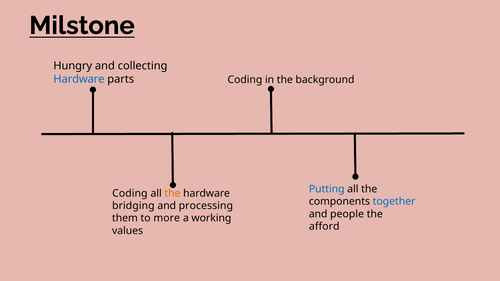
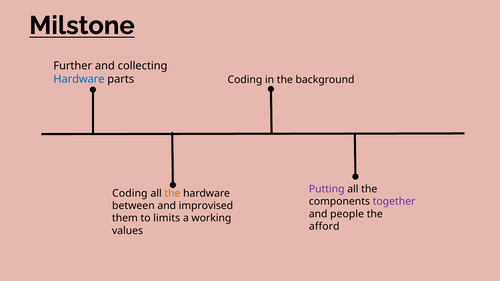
Hungry: Hungry -> Further (73, 66)
Putting colour: blue -> purple (327, 189)
together colour: blue -> purple (394, 202)
bridging: bridging -> between (133, 206)
processing: processing -> improvised (206, 206)
more: more -> limits (167, 218)
